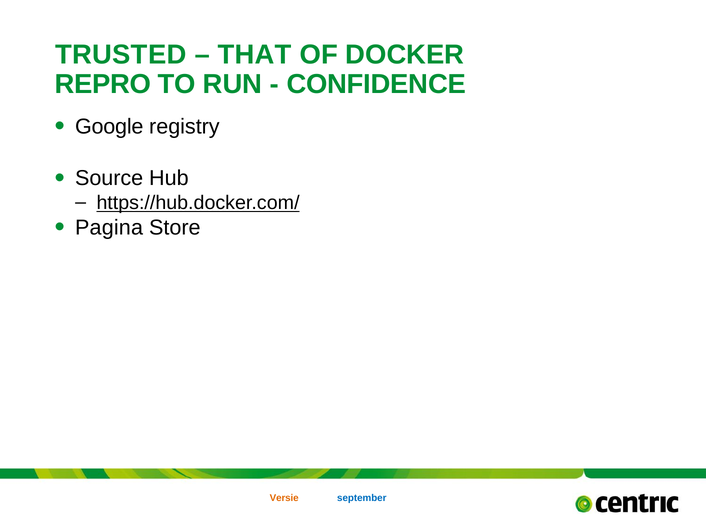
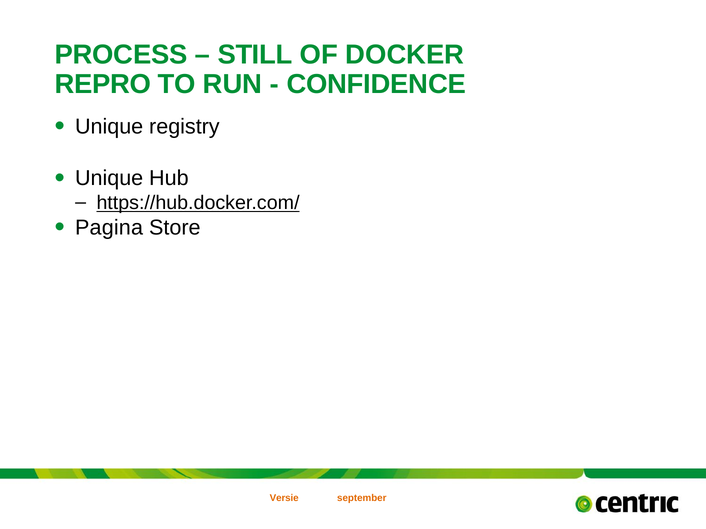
TRUSTED: TRUSTED -> PROCESS (121, 55)
THAT: THAT -> STILL (255, 55)
Google: Google -> Unique (109, 127)
Source: Source -> Unique (109, 179)
september colour: blue -> orange (362, 498)
